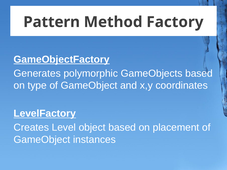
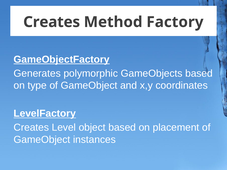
Pattern: Pattern -> Creates (52, 22)
